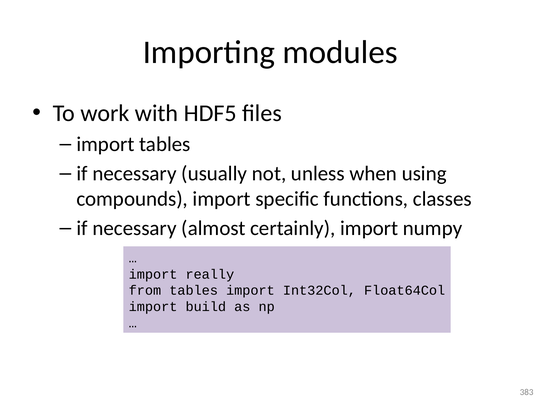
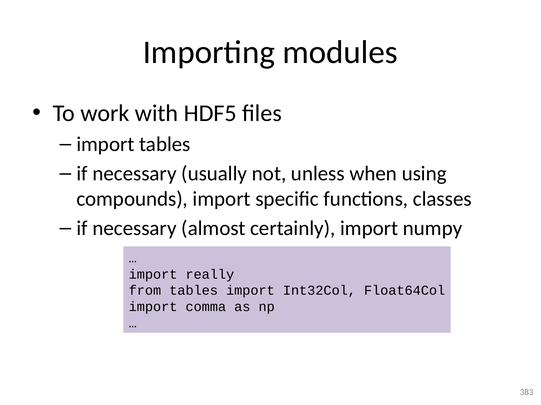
build: build -> comma (206, 307)
